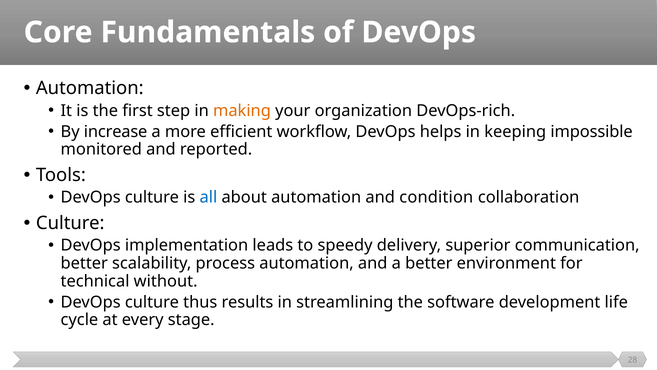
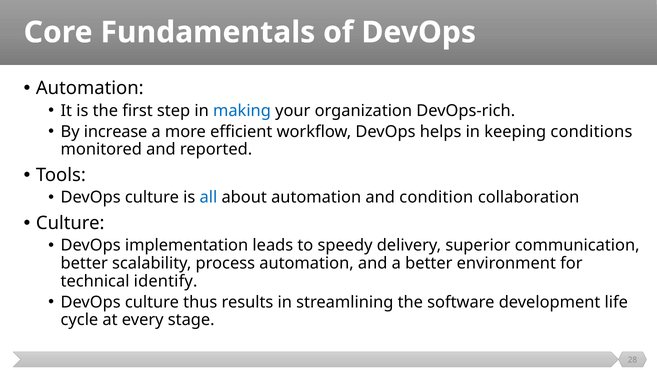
making colour: orange -> blue (242, 110)
impossible: impossible -> conditions (591, 132)
without: without -> identify (166, 281)
